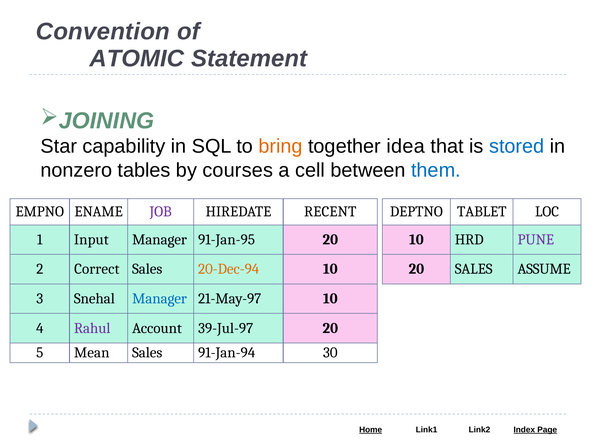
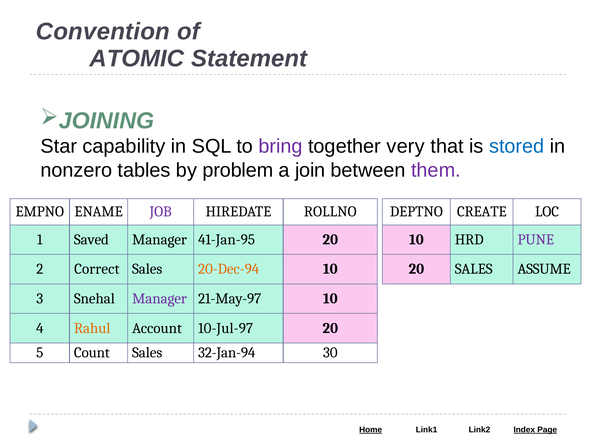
bring colour: orange -> purple (280, 146)
idea: idea -> very (406, 146)
courses: courses -> problem (238, 170)
cell: cell -> join (310, 170)
them colour: blue -> purple (436, 170)
RECENT: RECENT -> ROLLNO (330, 212)
TABLET: TABLET -> CREATE (482, 212)
Input: Input -> Saved (91, 240)
91-Jan-95: 91-Jan-95 -> 41-Jan-95 (227, 240)
Manager colour: blue -> purple (160, 299)
Rahul colour: purple -> orange (92, 328)
39-Jul-97: 39-Jul-97 -> 10-Jul-97 (226, 328)
Mean: Mean -> Count (92, 353)
91-Jan-94: 91-Jan-94 -> 32-Jan-94 (227, 353)
